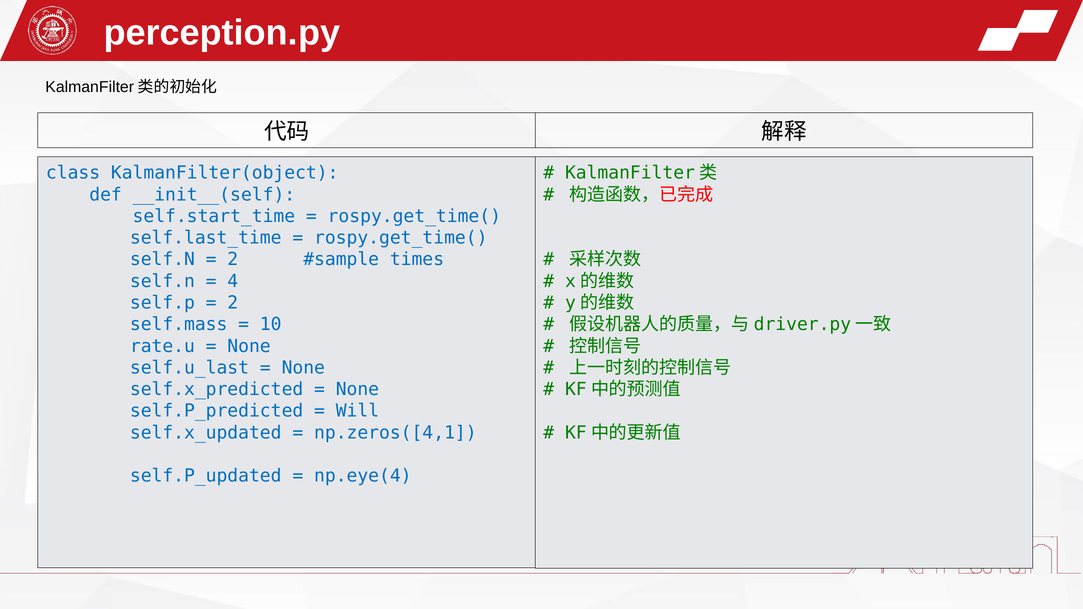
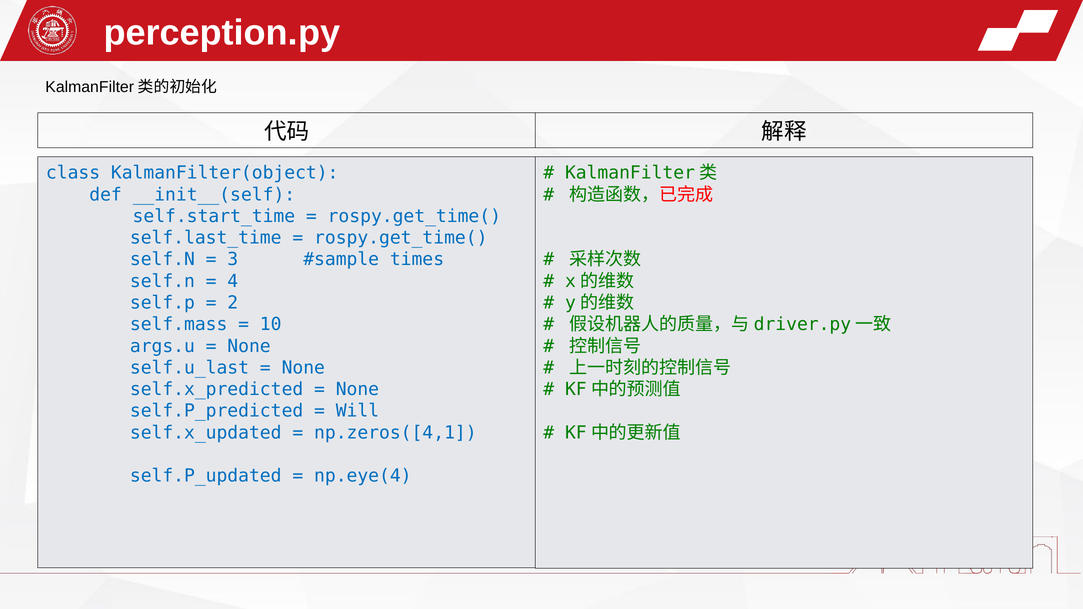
2: 2 -> 3 (233, 260)
rate.u: rate.u -> args.u (162, 346)
